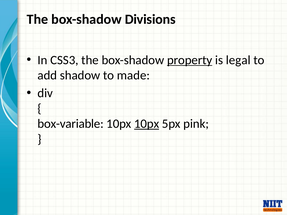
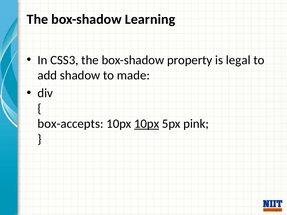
Divisions: Divisions -> Learning (150, 19)
property underline: present -> none (190, 60)
box-variable: box-variable -> box-accepts (71, 124)
